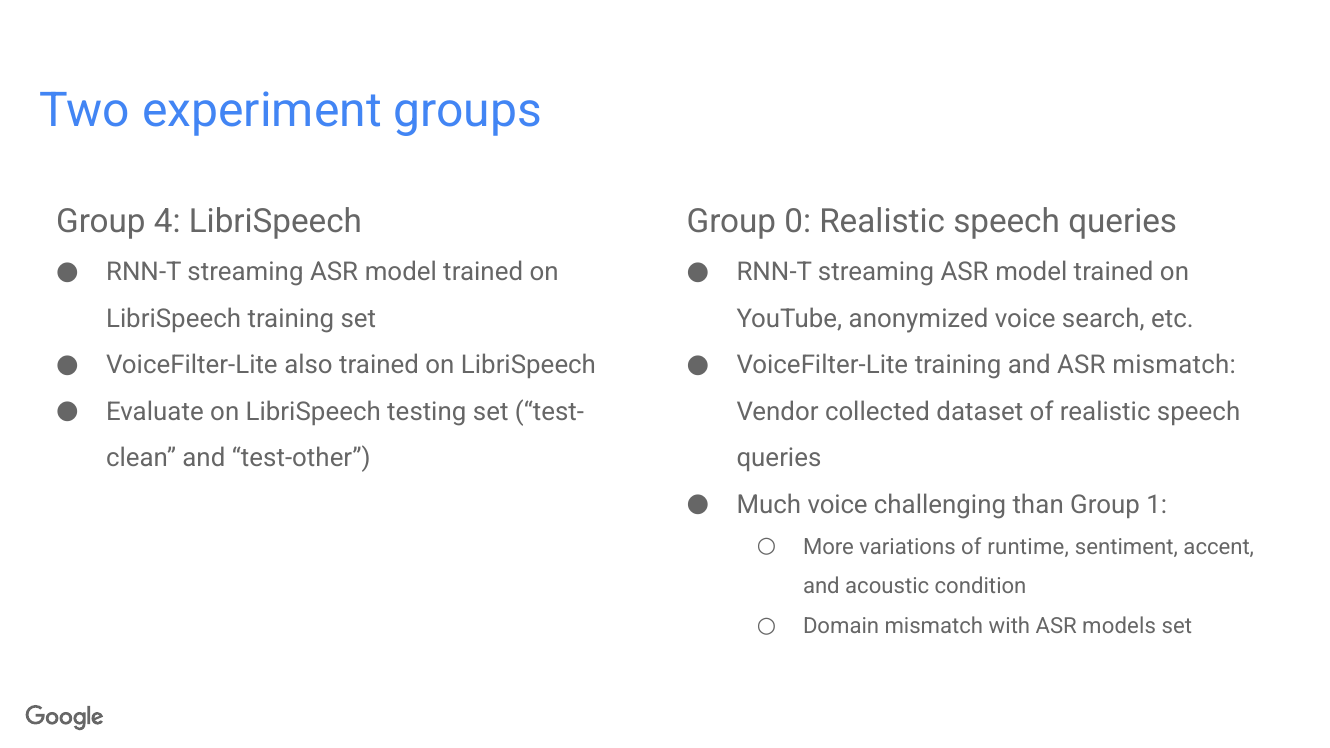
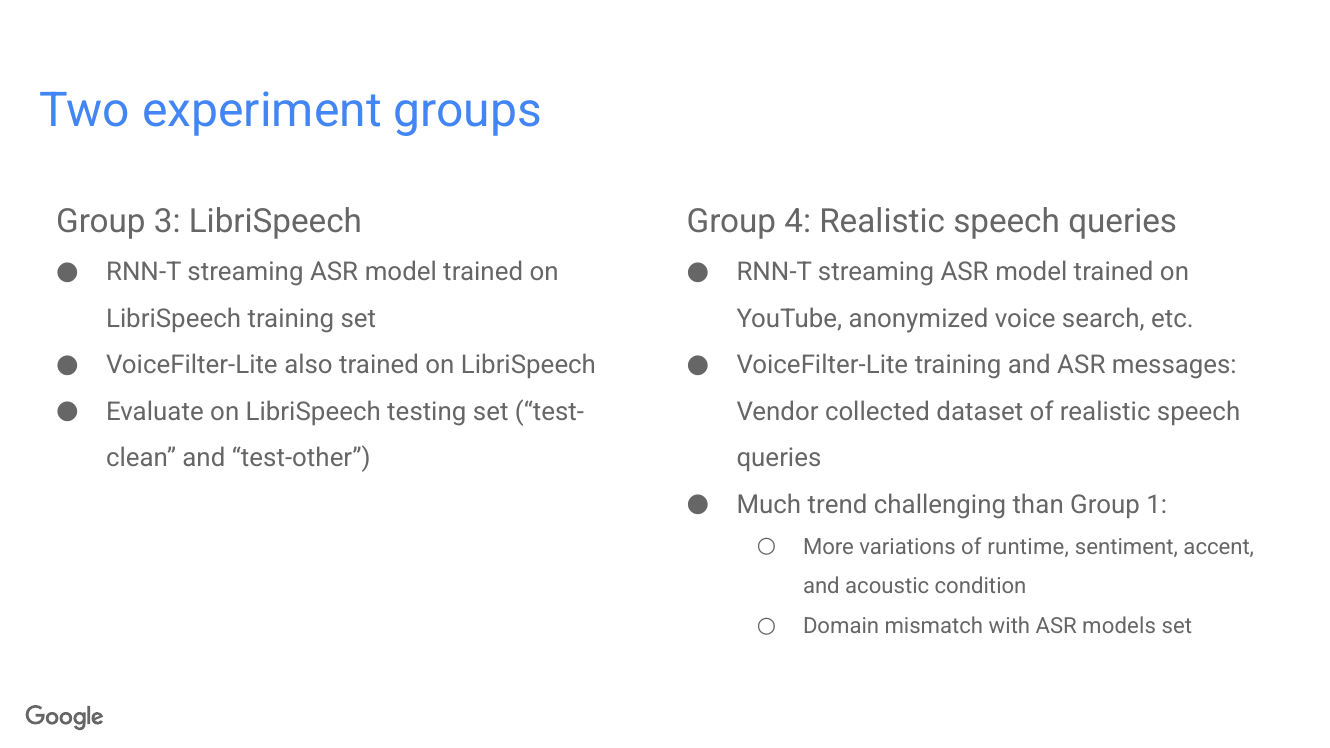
0: 0 -> 4 (798, 222)
4: 4 -> 3 (167, 222)
ASR mismatch: mismatch -> messages (1174, 365)
Much voice: voice -> trend (838, 505)
